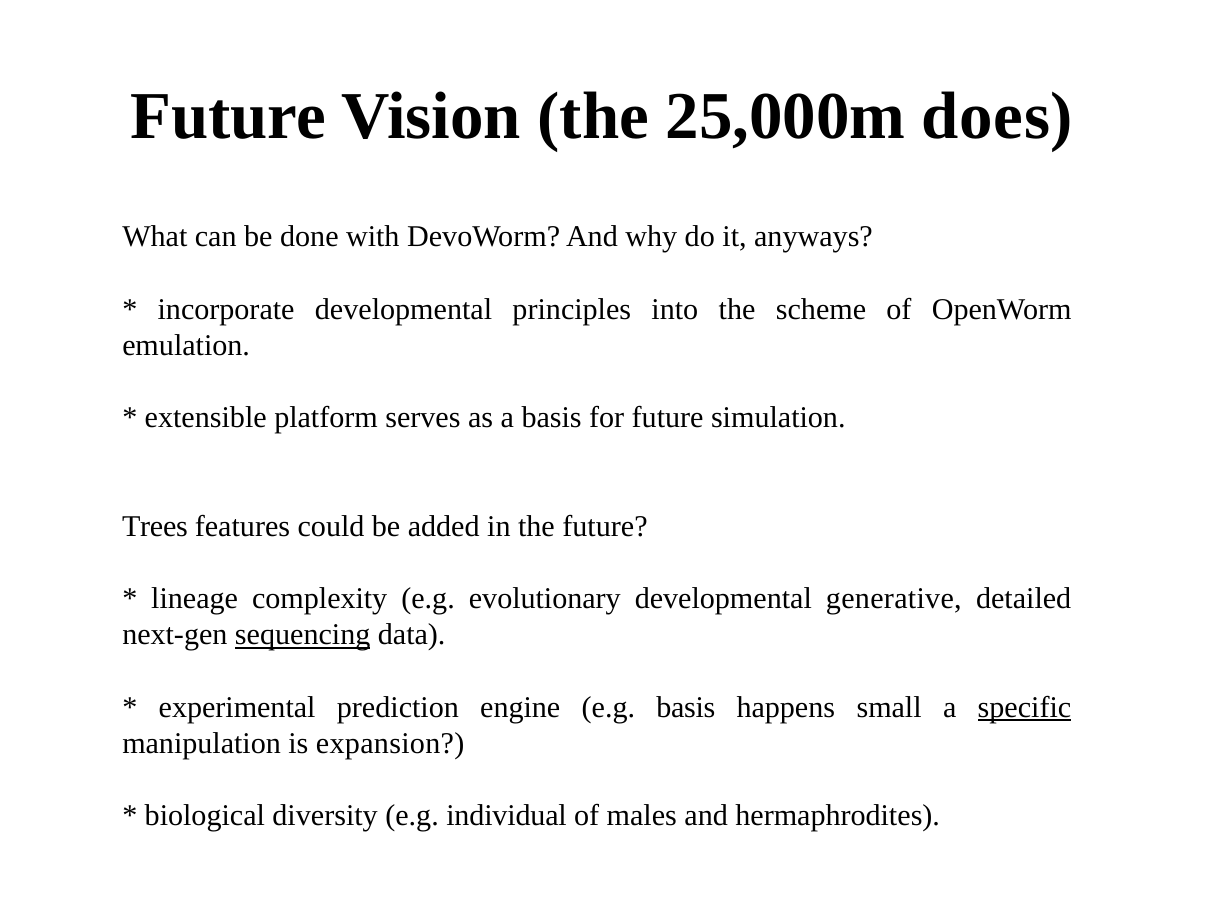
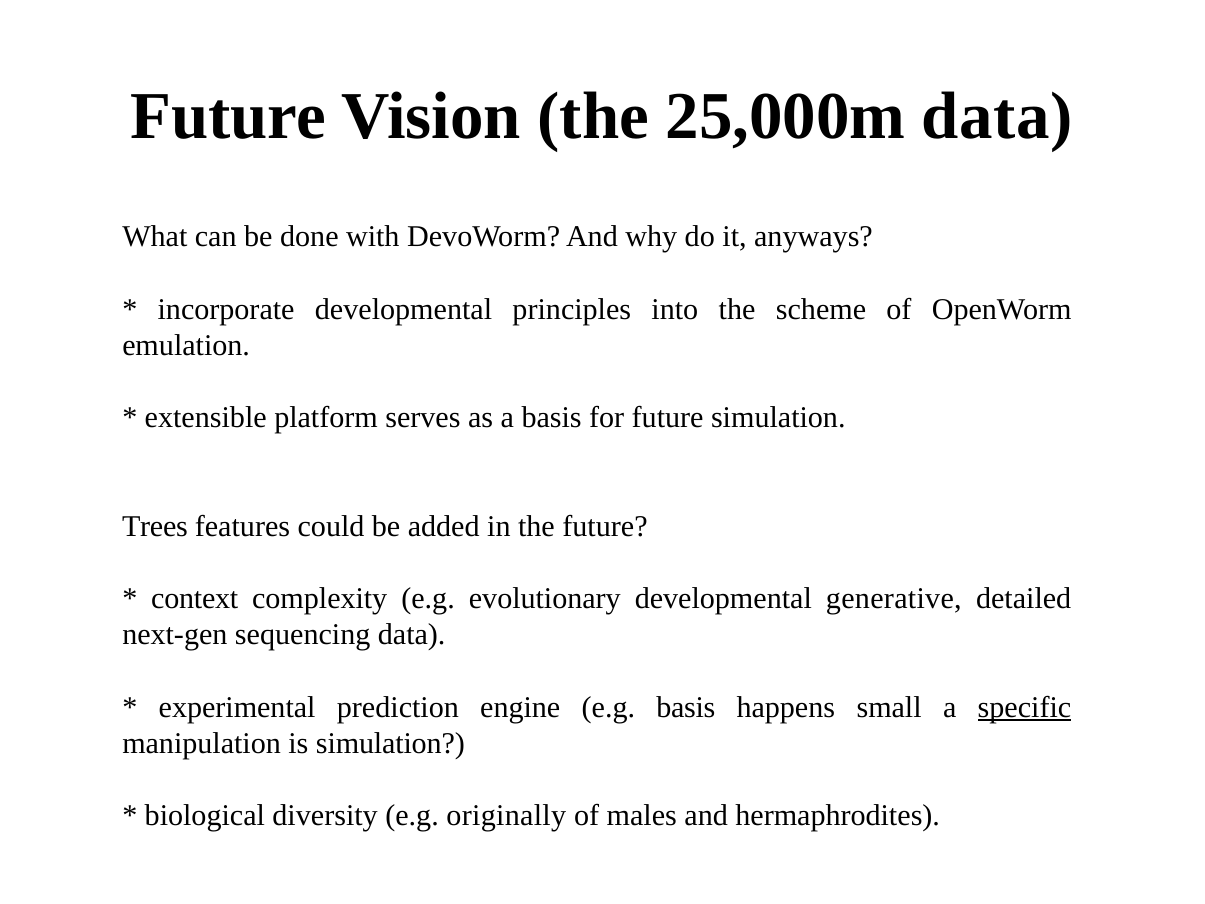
25,000m does: does -> data (997, 116)
lineage: lineage -> context (195, 598)
sequencing underline: present -> none (303, 635)
is expansion: expansion -> simulation (390, 743)
individual: individual -> originally (506, 815)
